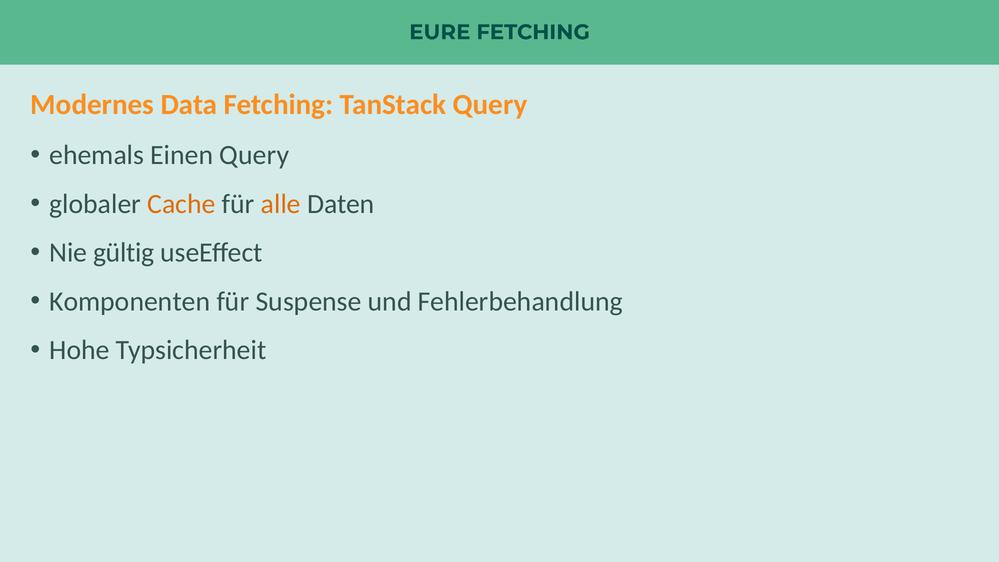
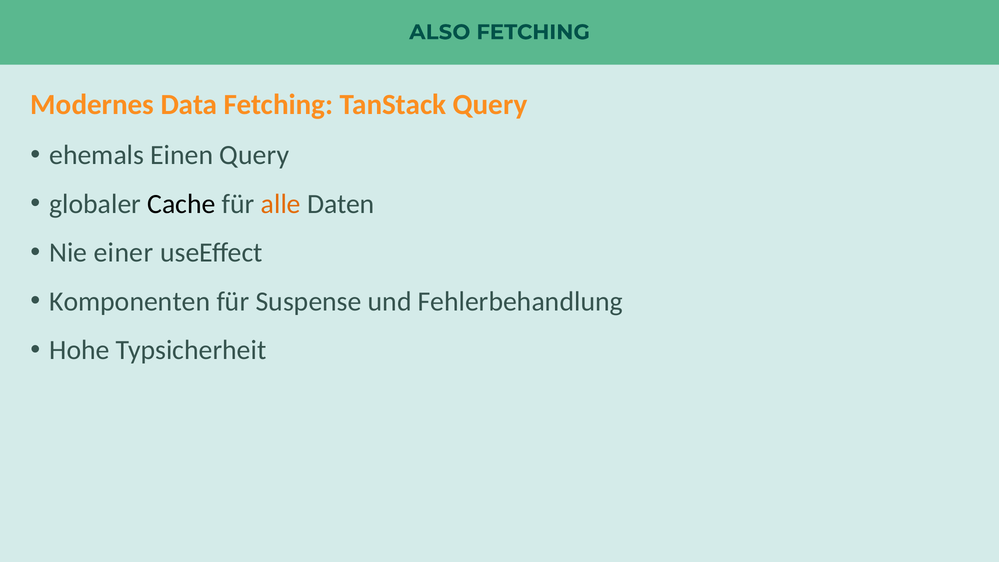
EURE: EURE -> ALSO (440, 32)
Cache colour: orange -> black (181, 204)
gültig: gültig -> einer (124, 253)
